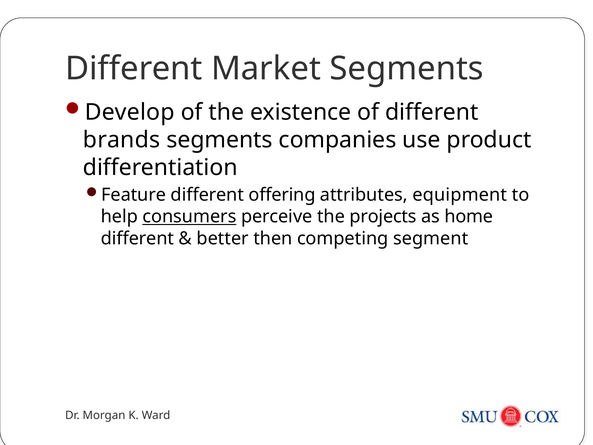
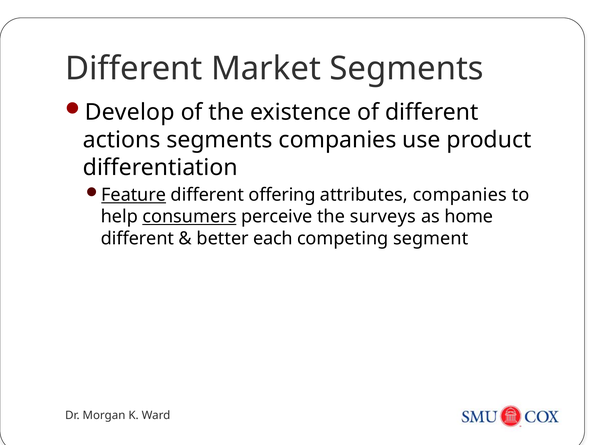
brands: brands -> actions (122, 140)
Feature underline: none -> present (134, 195)
attributes equipment: equipment -> companies (460, 195)
projects: projects -> surveys (383, 217)
then: then -> each (273, 238)
